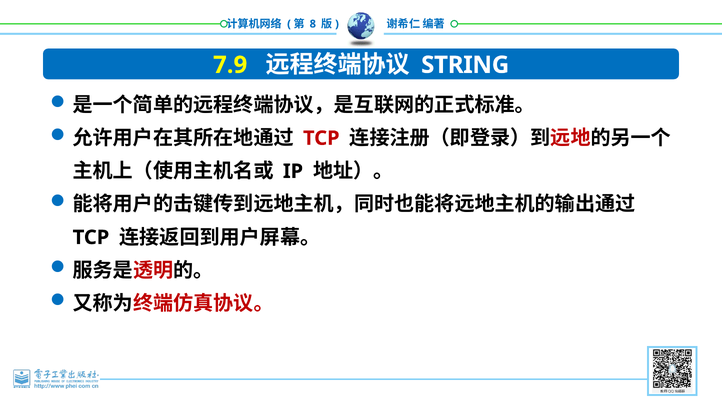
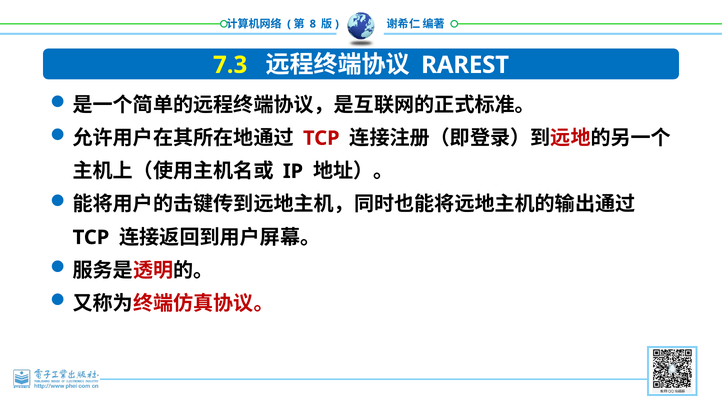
7.9: 7.9 -> 7.3 (230, 65)
STRING: STRING -> RAREST (465, 65)
